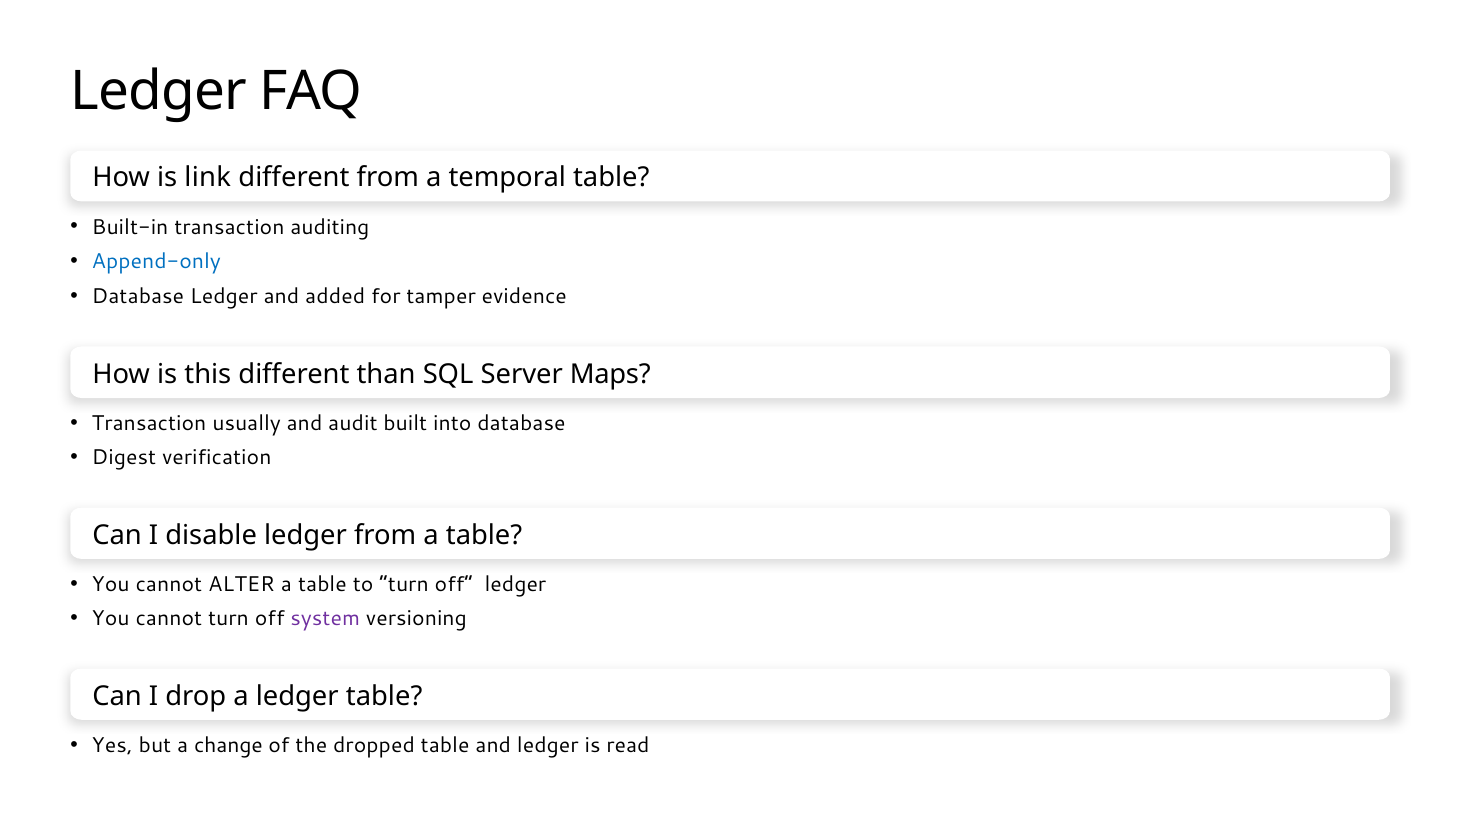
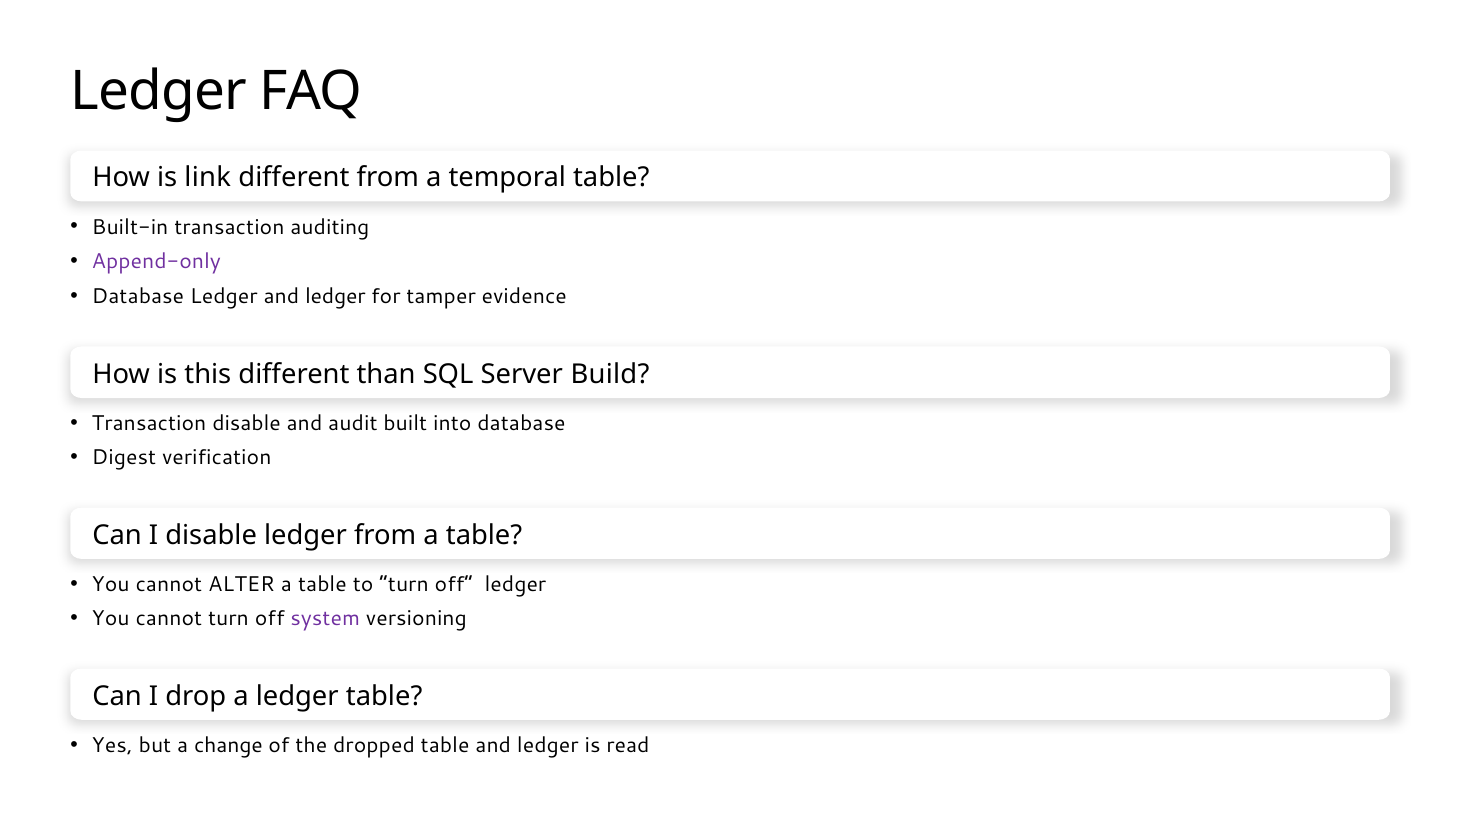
Append-only colour: blue -> purple (156, 262)
Ledger and added: added -> ledger (335, 297)
Maps: Maps -> Build (610, 374)
Transaction usually: usually -> disable (247, 423)
